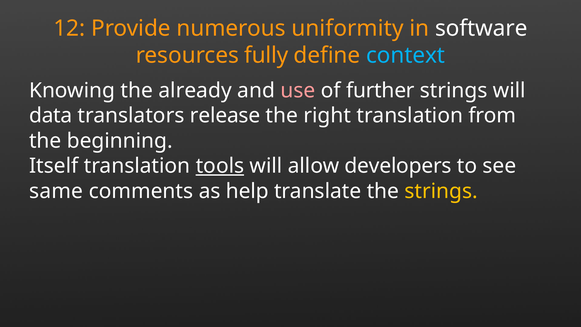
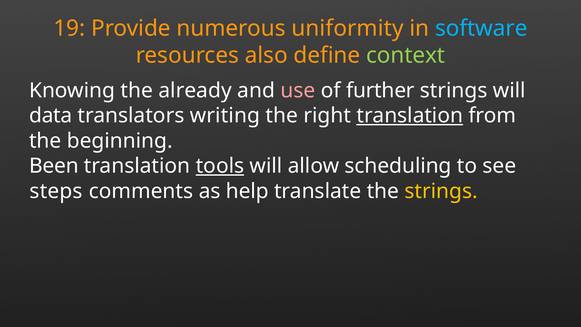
12: 12 -> 19 (69, 28)
software colour: white -> light blue (481, 28)
fully: fully -> also (266, 55)
context colour: light blue -> light green (406, 55)
release: release -> writing (225, 116)
translation underline: none -> present (410, 116)
Itself: Itself -> Been (54, 166)
developers: developers -> scheduling (398, 166)
same: same -> steps (56, 191)
